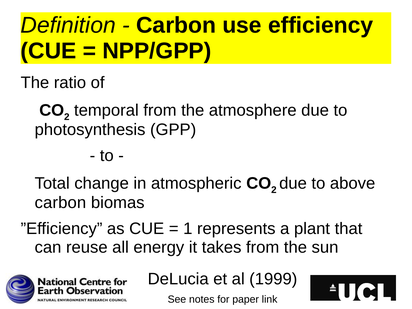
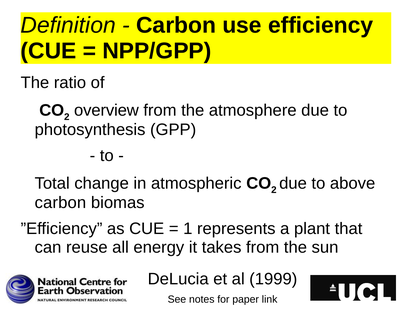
temporal: temporal -> overview (106, 110)
